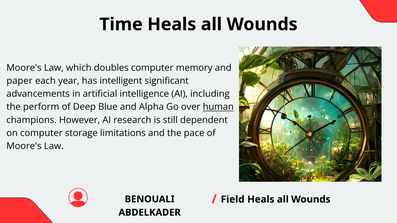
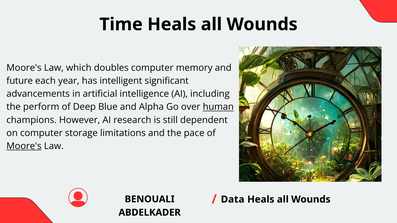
paper: paper -> future (20, 81)
Moore's underline: none -> present (24, 146)
Field: Field -> Data (233, 200)
